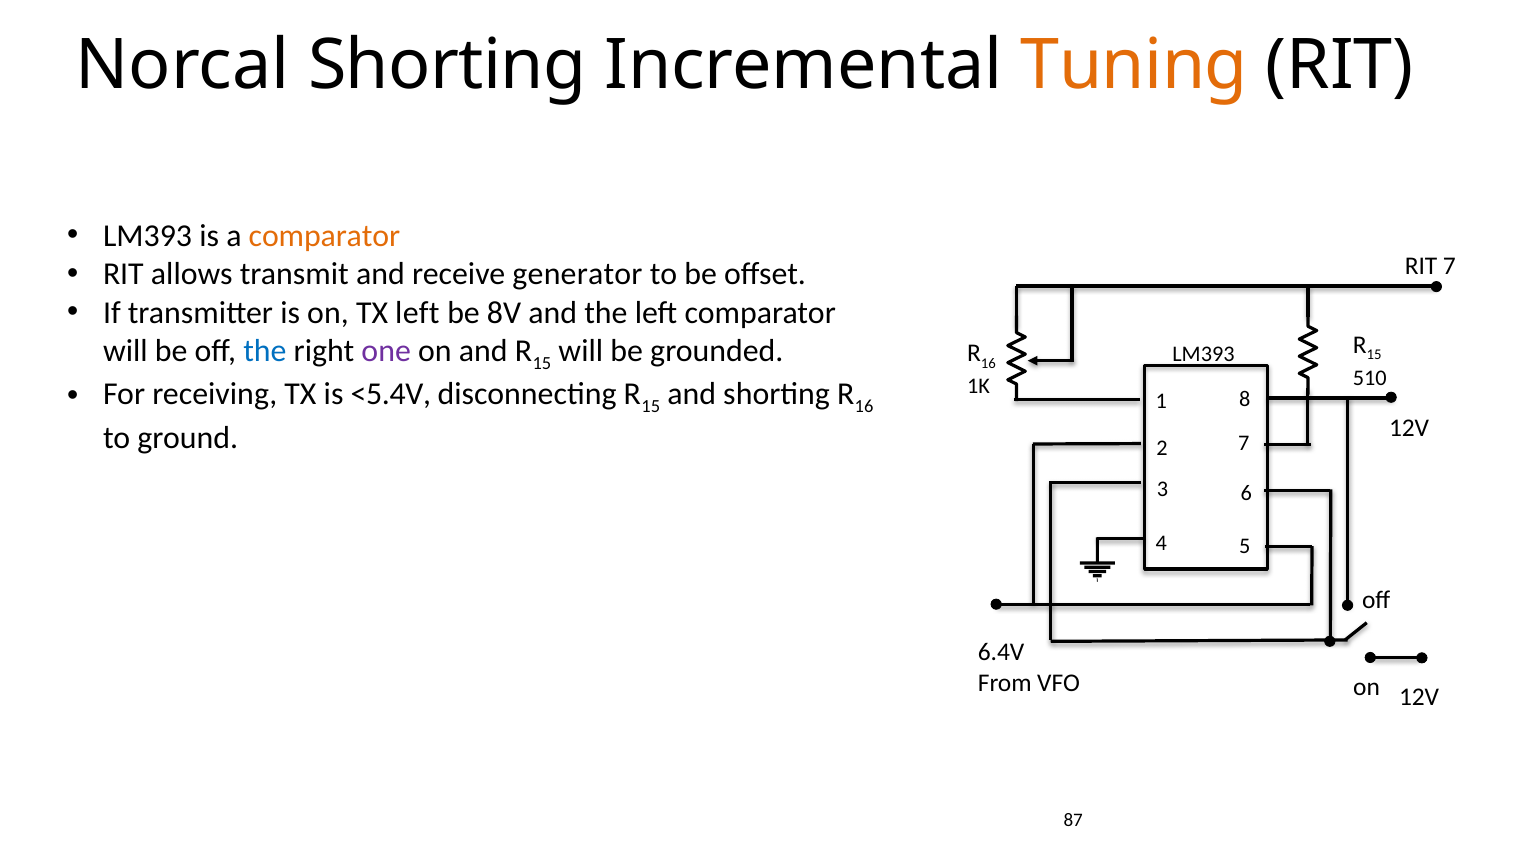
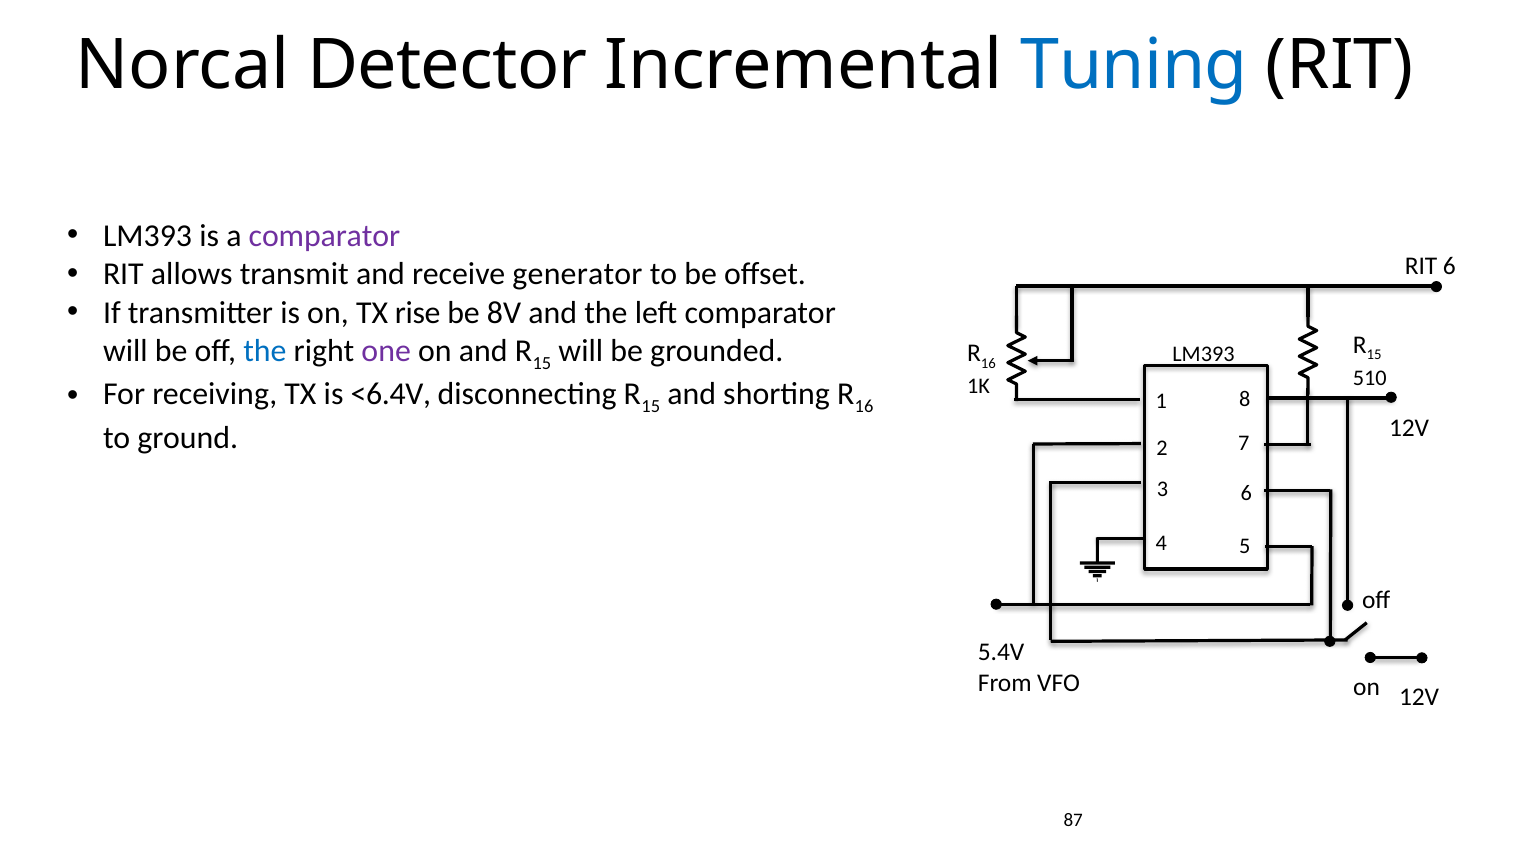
Norcal Shorting: Shorting -> Detector (447, 65)
Tuning colour: orange -> blue (1134, 65)
comparator colour: orange -> purple (324, 236)
RIT 7: 7 -> 6 (1449, 266)
TX left: left -> rise (418, 313)
<5.4V: <5.4V -> <6.4V (391, 394)
6.4V: 6.4V -> 5.4V (1001, 653)
